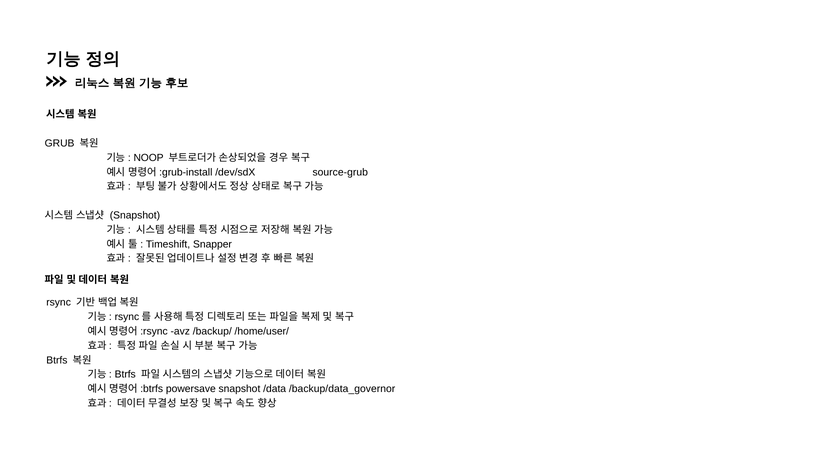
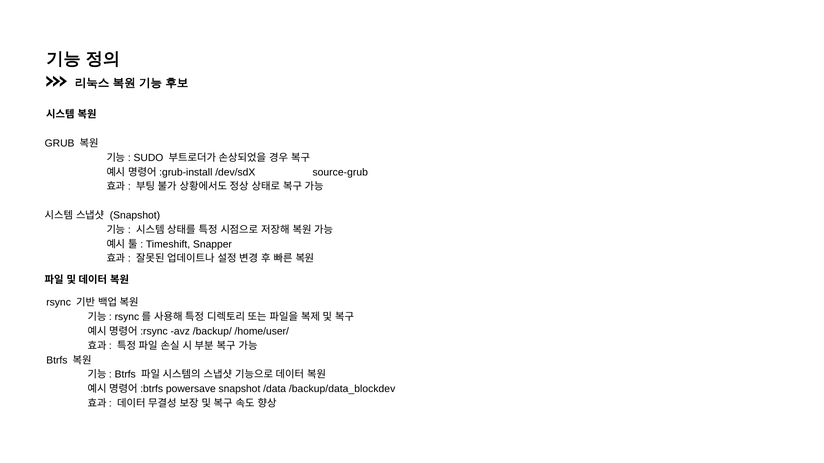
NOOP: NOOP -> SUDO (148, 158)
/backup/data_governor: /backup/data_governor -> /backup/data_blockdev (342, 389)
